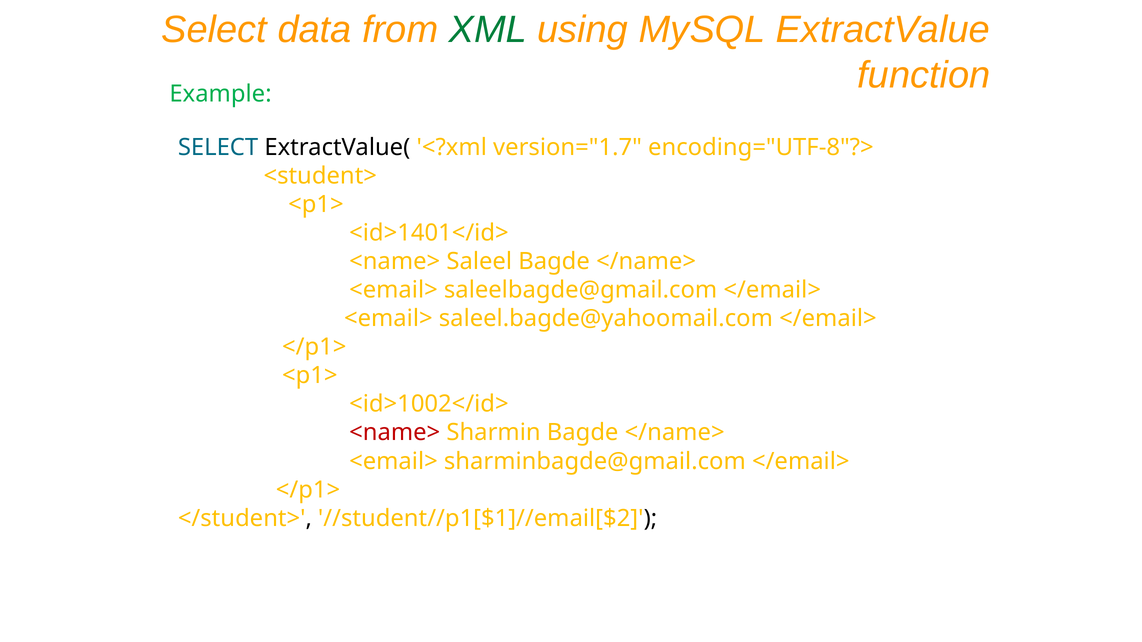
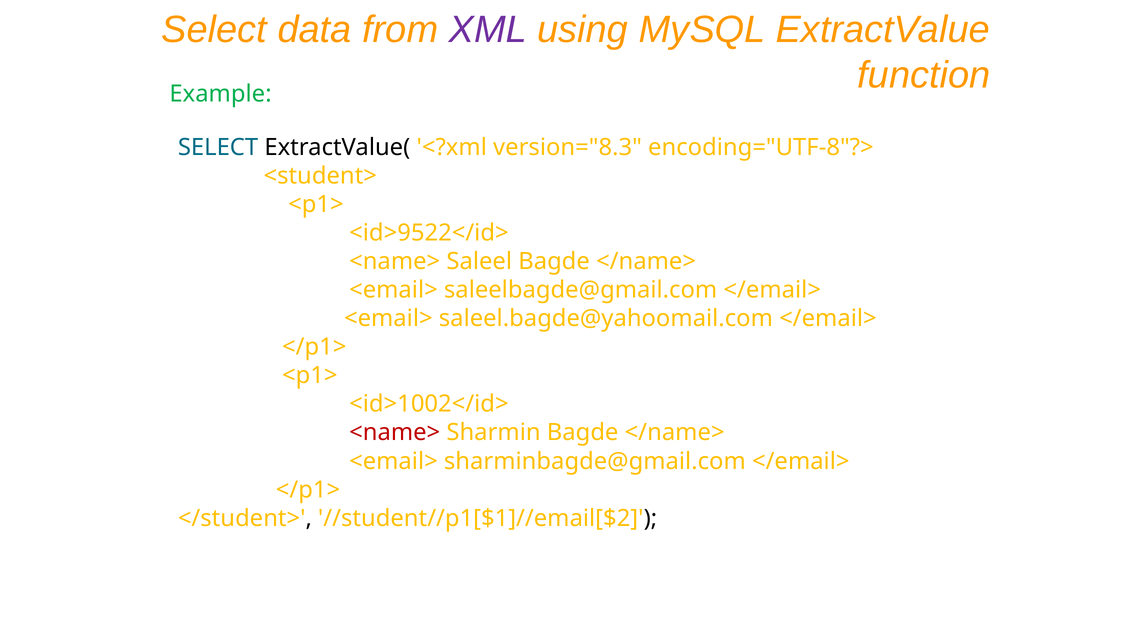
XML colour: green -> purple (488, 30)
version="1.7: version="1.7 -> version="8.3 (568, 147)
<id>1401</id>: <id>1401</id> -> <id>9522</id> (429, 233)
